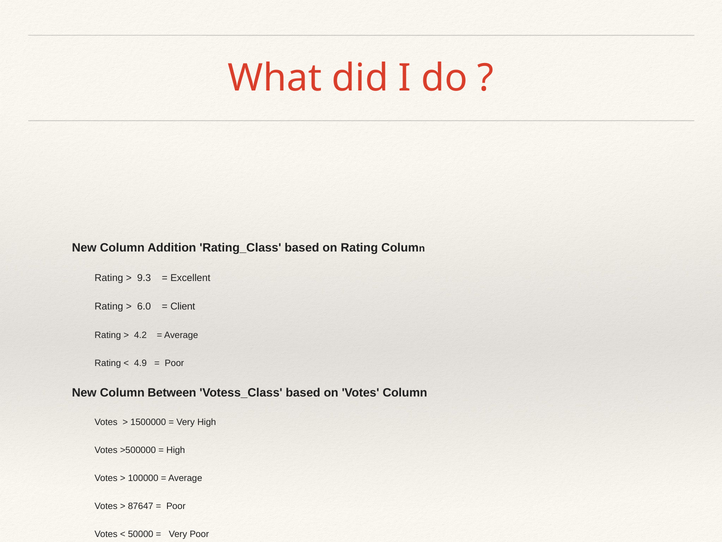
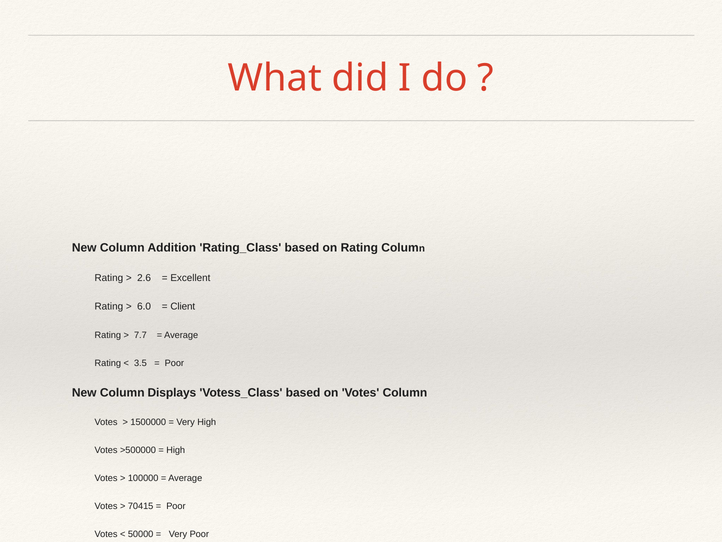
9.3: 9.3 -> 2.6 (144, 278)
4.2: 4.2 -> 7.7 (140, 335)
4.9: 4.9 -> 3.5 (140, 363)
Between: Between -> Displays (172, 392)
87647: 87647 -> 70415 (141, 506)
